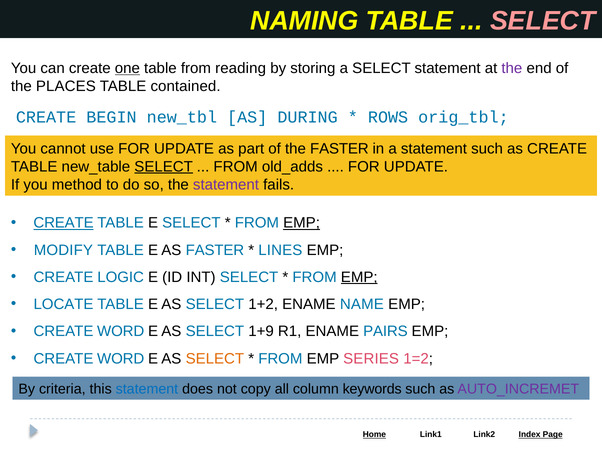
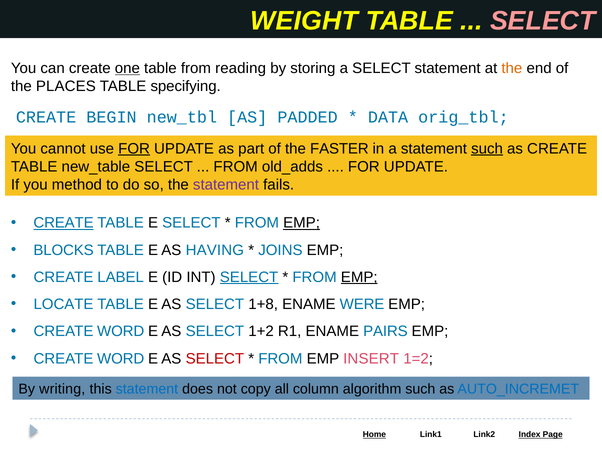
NAMING: NAMING -> WEIGHT (304, 21)
the colour: purple -> orange (512, 68)
contained: contained -> specifying (186, 86)
DURING: DURING -> PADDED (308, 117)
ROWS: ROWS -> DATA (388, 117)
FOR underline: none -> present (134, 148)
such underline: none -> present (487, 148)
SELECT underline: present -> none (164, 167)
MODIFY: MODIFY -> BLOCKS (64, 250)
AS FASTER: FASTER -> HAVING (215, 250)
LINES: LINES -> JOINS (280, 250)
LOGIC: LOGIC -> LABEL (121, 277)
SELECT underline: none -> present (249, 277)
1+2: 1+2 -> 1+8 (263, 304)
NAME: NAME -> WERE (362, 304)
1+9: 1+9 -> 1+2 (261, 331)
SELECT colour: orange -> red (215, 358)
SERIES: SERIES -> INSERT (371, 358)
criteria: criteria -> writing (62, 389)
keywords: keywords -> algorithm (372, 389)
AUTO_INCREMET colour: purple -> blue (518, 389)
